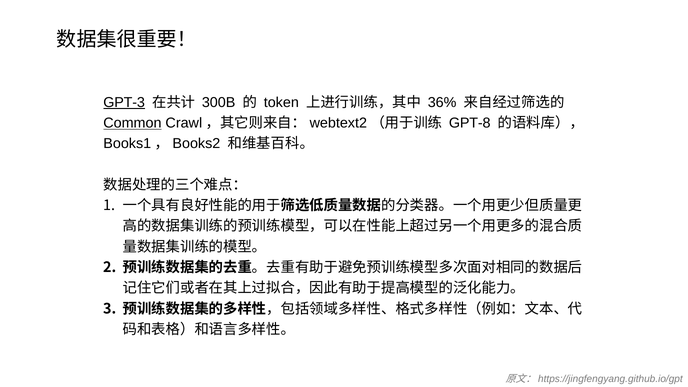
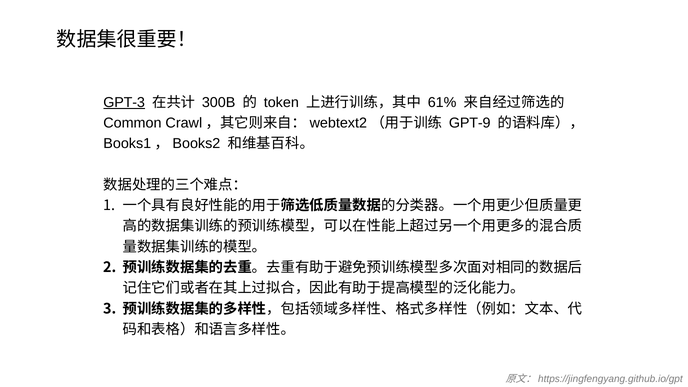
36%: 36% -> 61% (442, 102)
Common underline: present -> none (132, 123)
GPT-8: GPT-8 -> GPT-9 (470, 123)
